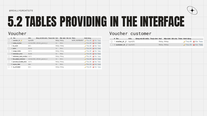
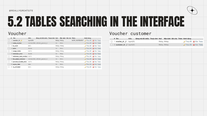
PROVIDING: PROVIDING -> SEARCHING (83, 23)
